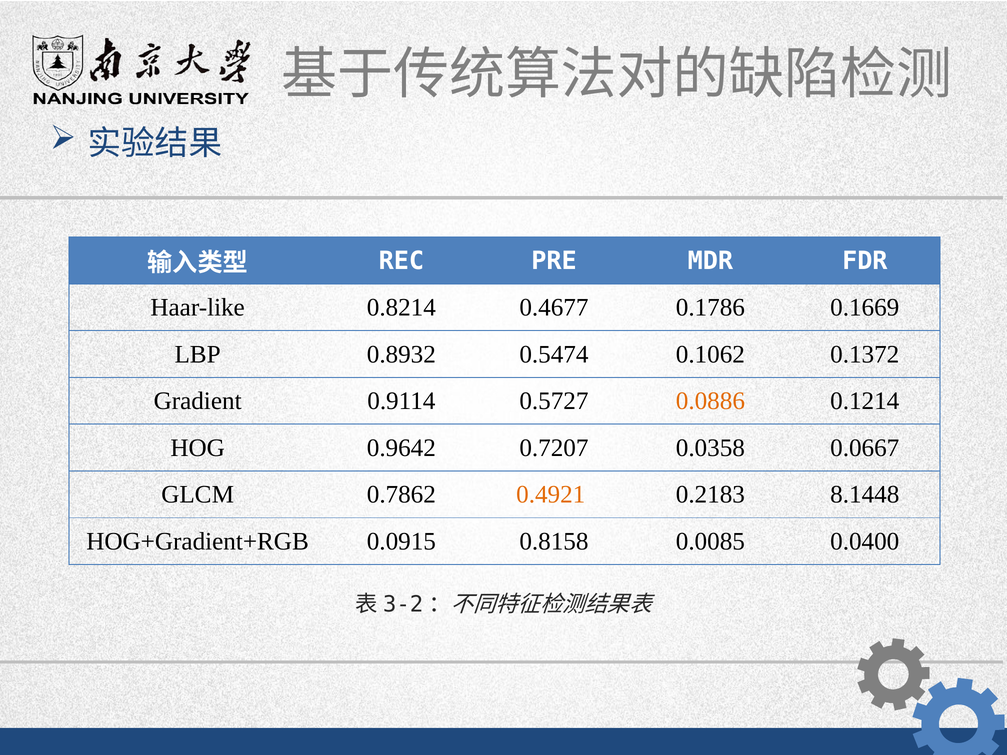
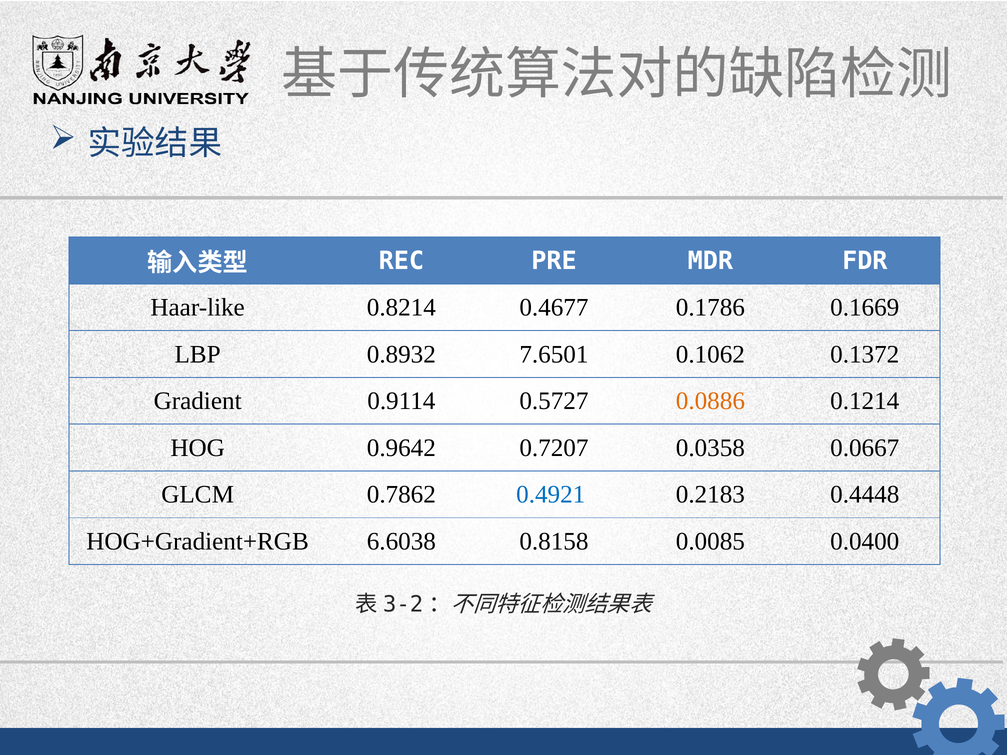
0.5474: 0.5474 -> 7.6501 (554, 354)
0.4921 colour: orange -> blue (551, 495)
8.1448: 8.1448 -> 0.4448 (865, 495)
0.0915: 0.0915 -> 6.6038 (401, 541)
